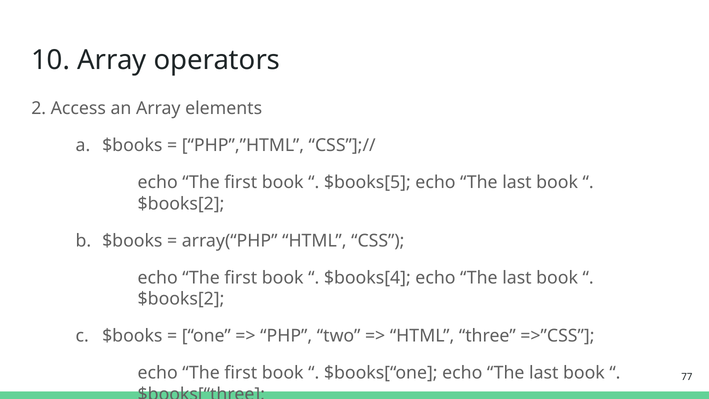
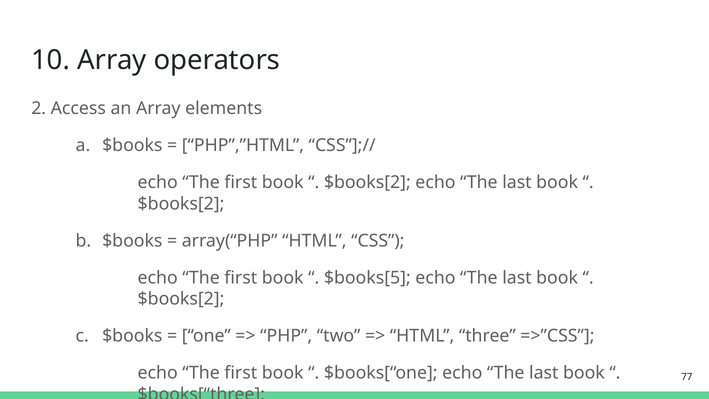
$books[5: $books[5 -> $books[2 (367, 182)
$books[4: $books[4 -> $books[5 (367, 278)
